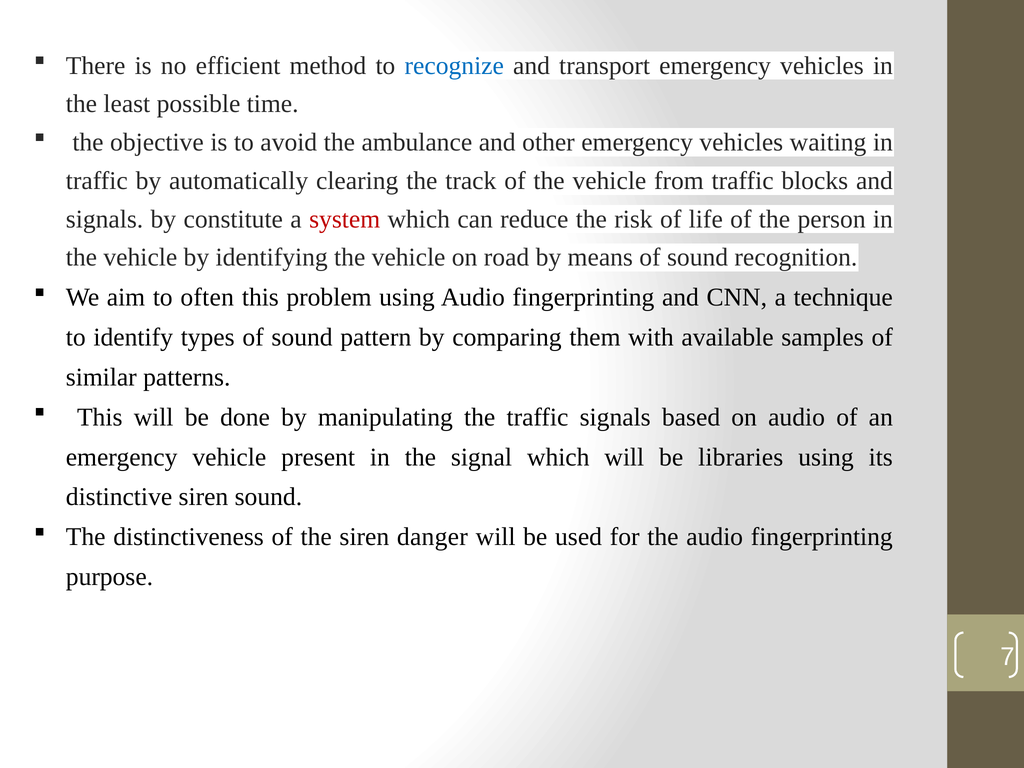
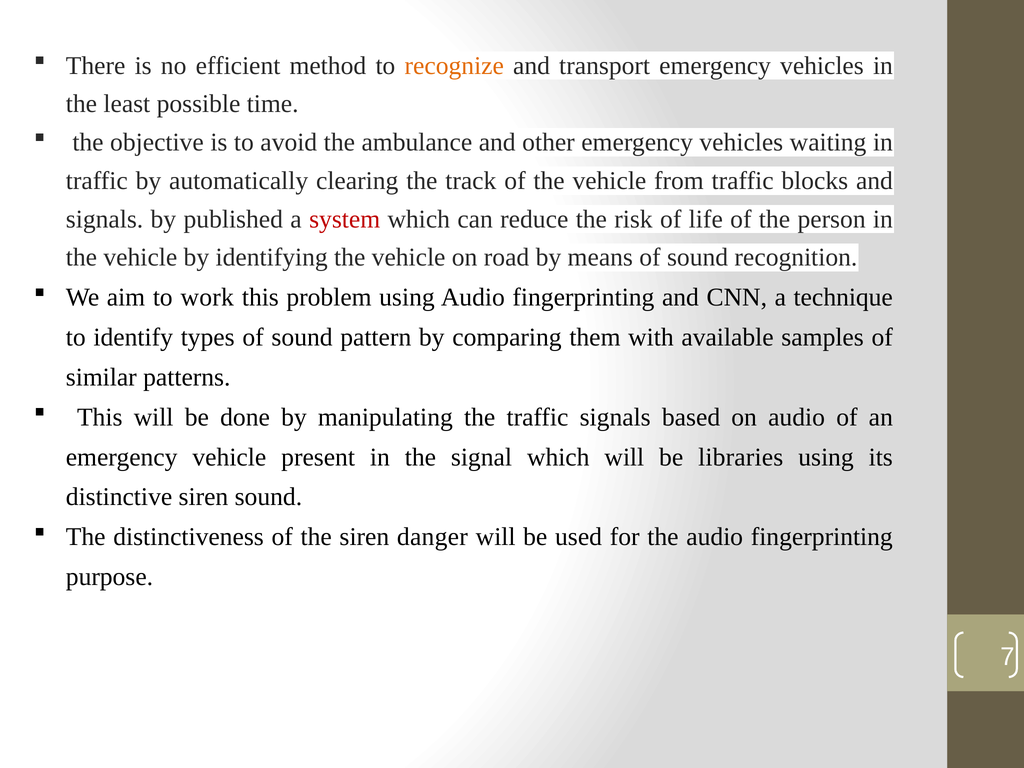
recognize colour: blue -> orange (454, 66)
constitute: constitute -> published (233, 219)
often: often -> work (207, 297)
